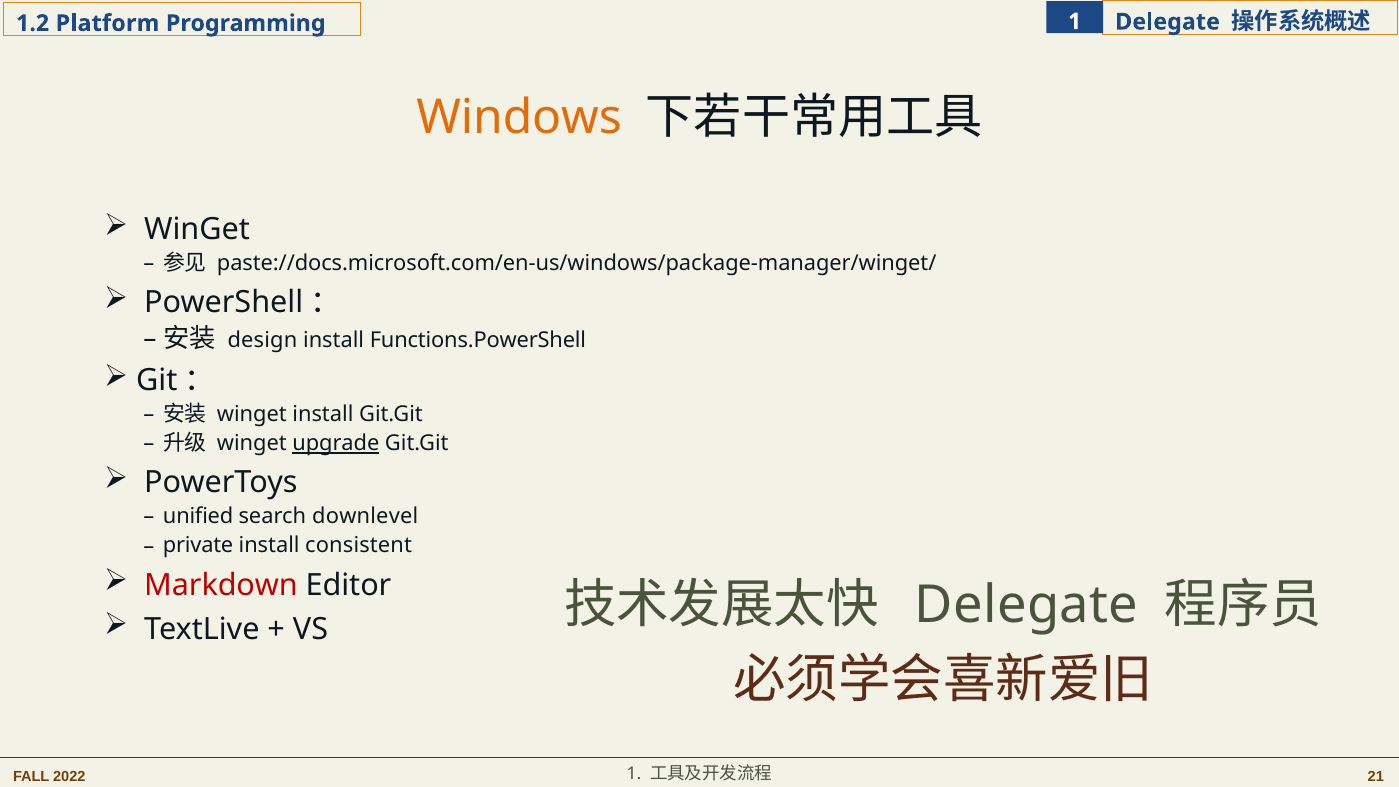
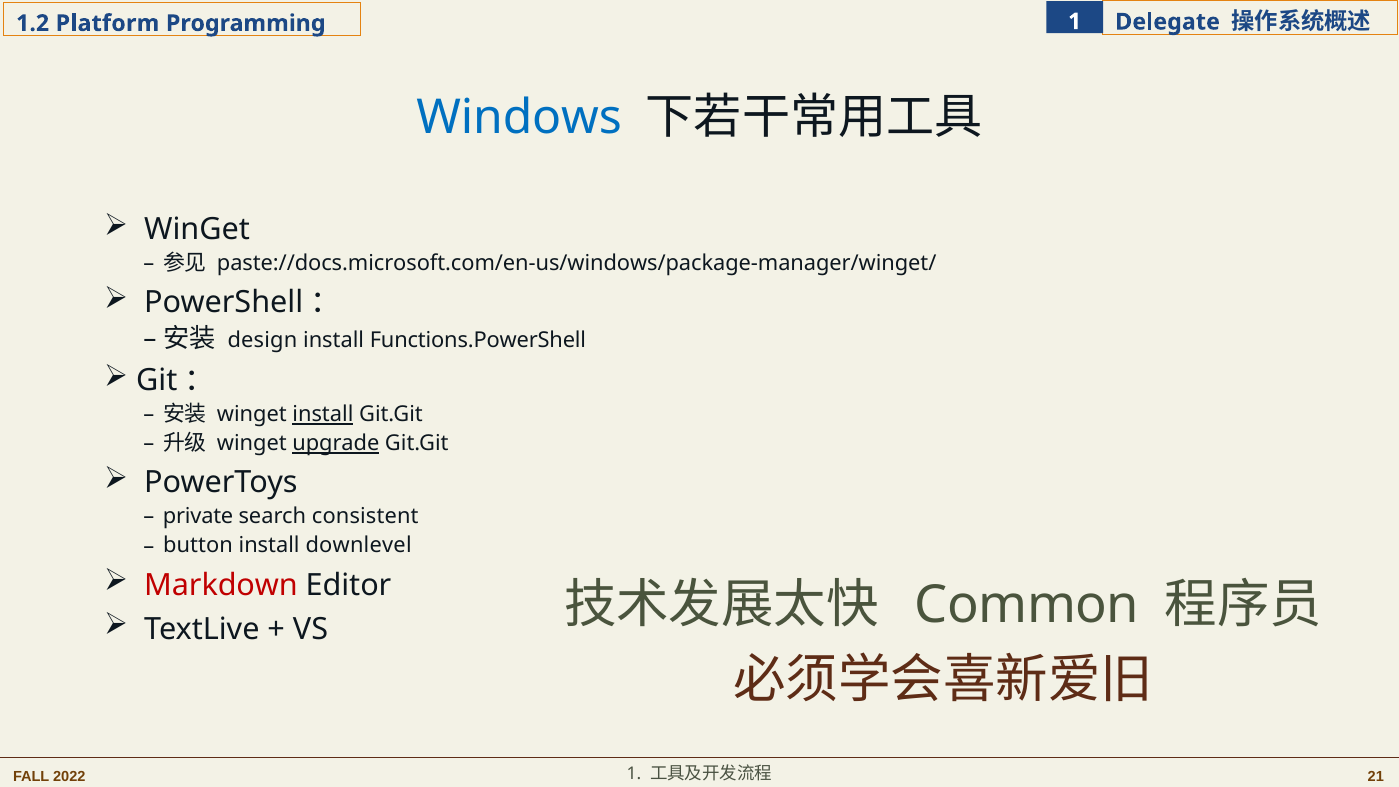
Windows colour: orange -> blue (519, 118)
install underline: none -> present (323, 414)
unified: unified -> private (198, 517)
downlevel: downlevel -> consistent (365, 517)
private: private -> button (198, 546)
consistent: consistent -> downlevel (359, 546)
Delegate: Delegate -> Common (1027, 605)
